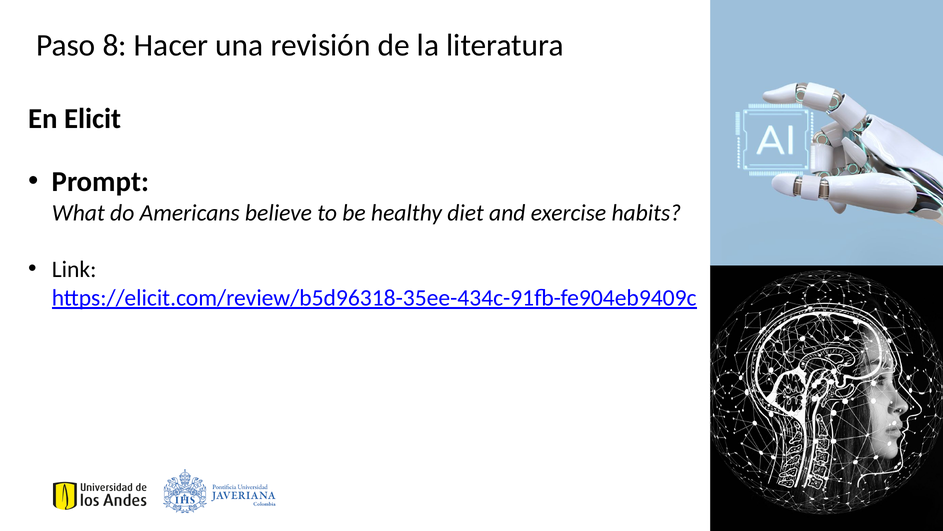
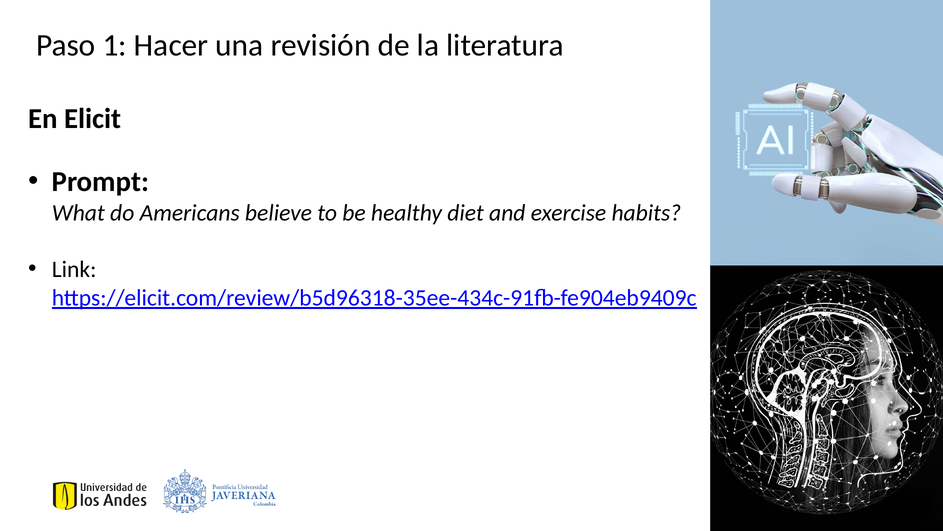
8: 8 -> 1 (115, 45)
